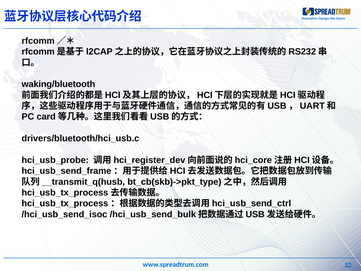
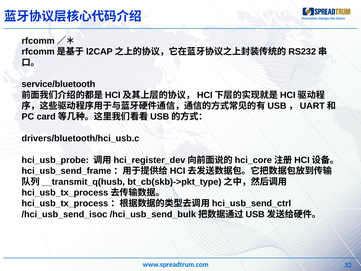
waking/bluetooth: waking/bluetooth -> service/bluetooth (58, 84)
